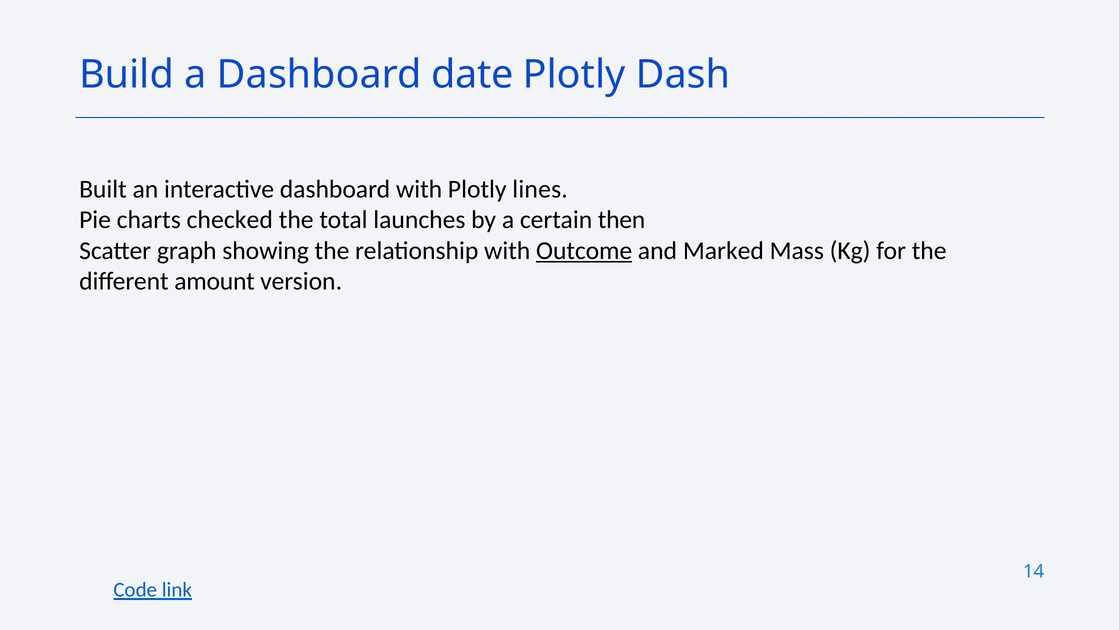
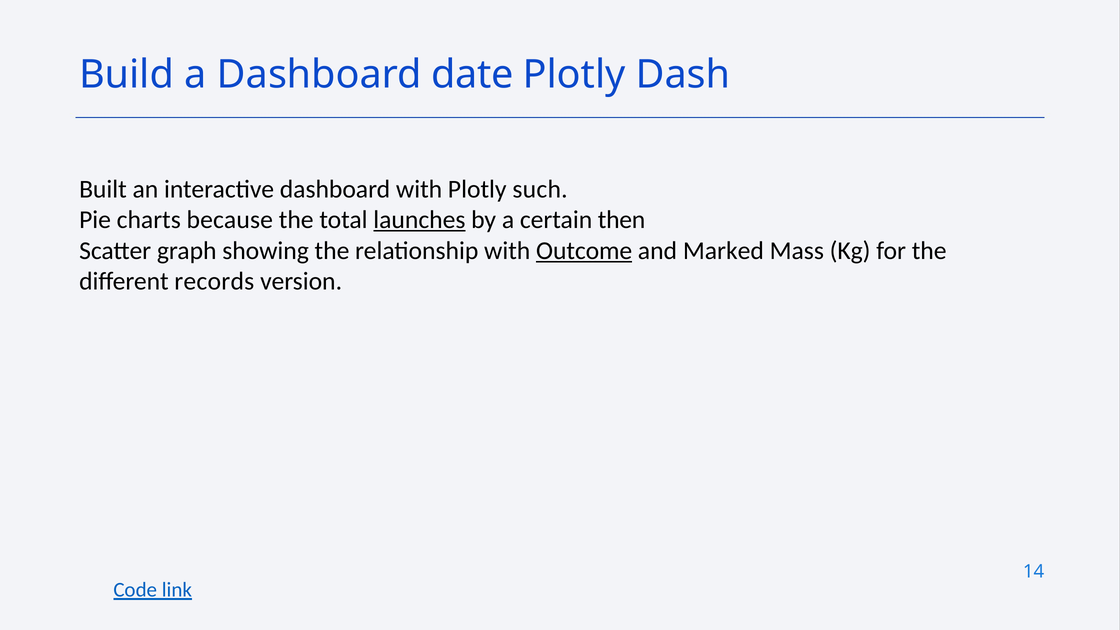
lines: lines -> such (540, 189)
checked: checked -> because (230, 220)
launches underline: none -> present (419, 220)
amount: amount -> records (214, 281)
